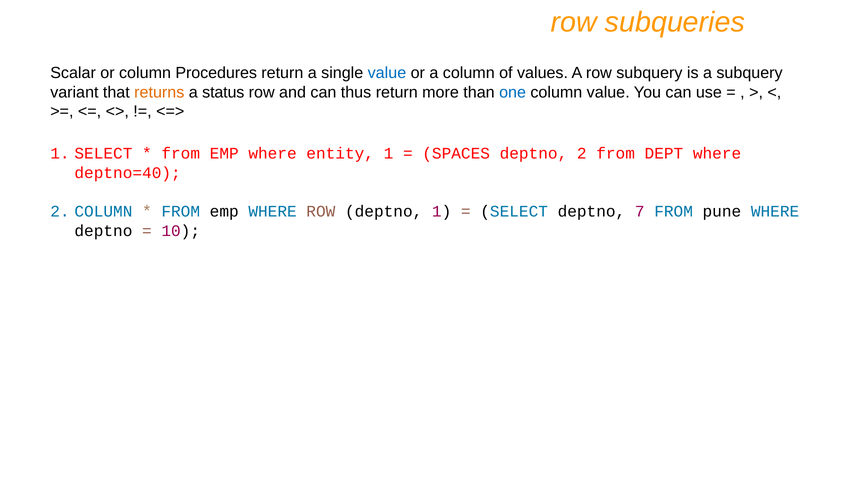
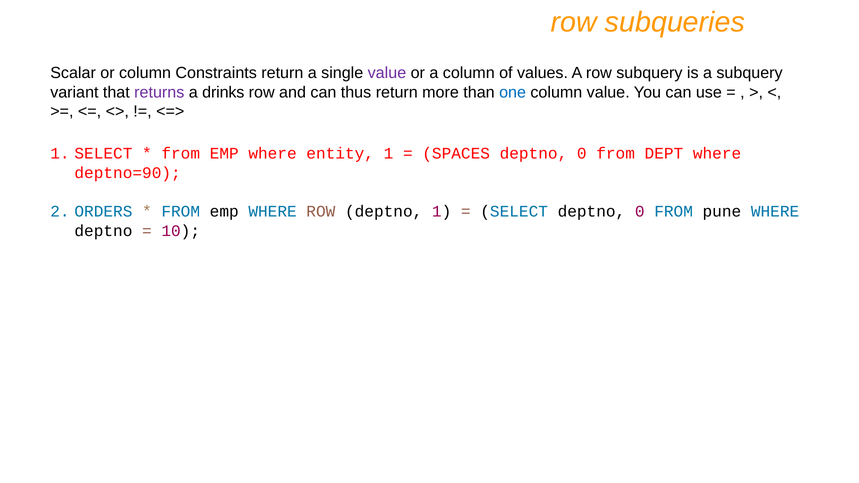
Procedures: Procedures -> Constraints (216, 73)
value colour: blue -> purple (387, 73)
returns colour: orange -> purple (159, 92)
status: status -> drinks (223, 92)
2: 2 -> 0 (582, 154)
deptno=40: deptno=40 -> deptno=90 (128, 173)
COLUMN: COLUMN -> ORDERS (103, 211)
SELECT deptno 7: 7 -> 0 (640, 211)
